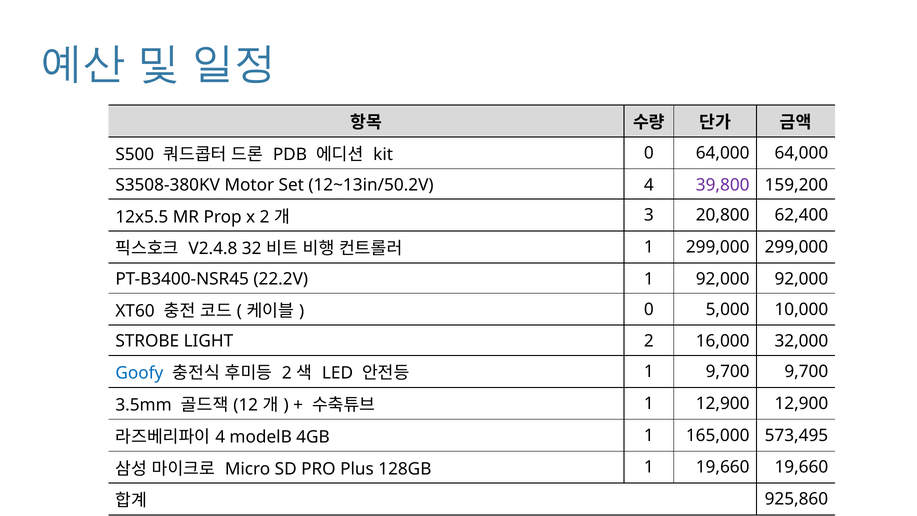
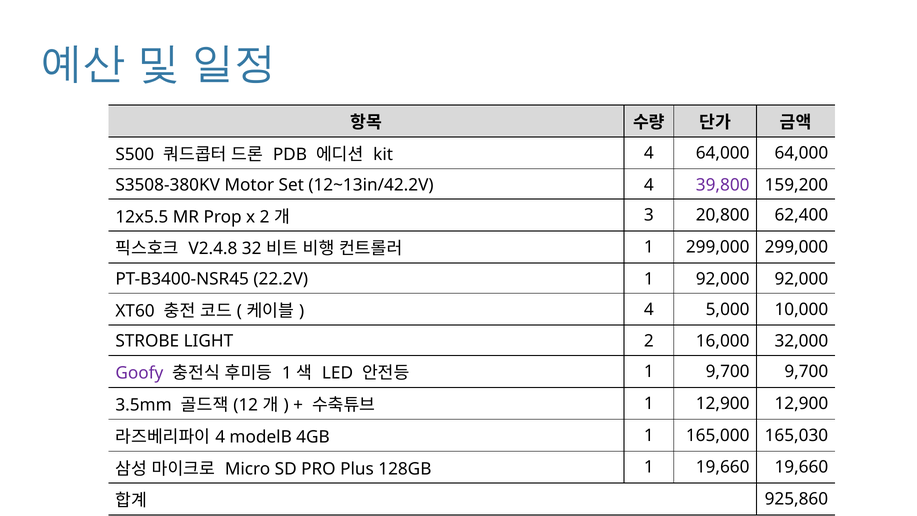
kit 0: 0 -> 4 (649, 153)
12~13in/50.2V: 12~13in/50.2V -> 12~13in/42.2V (371, 185)
0: 0 -> 4 (649, 309)
Goofy colour: blue -> purple (139, 373)
2: 2 -> 1 (287, 373)
573,495: 573,495 -> 165,030 (796, 435)
